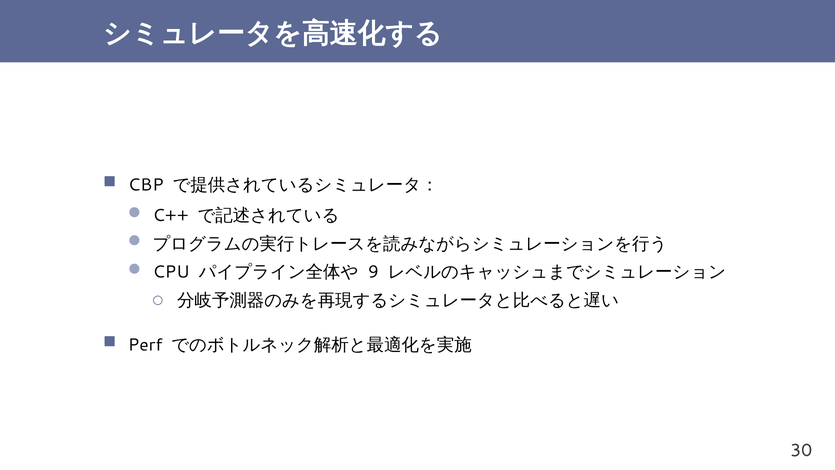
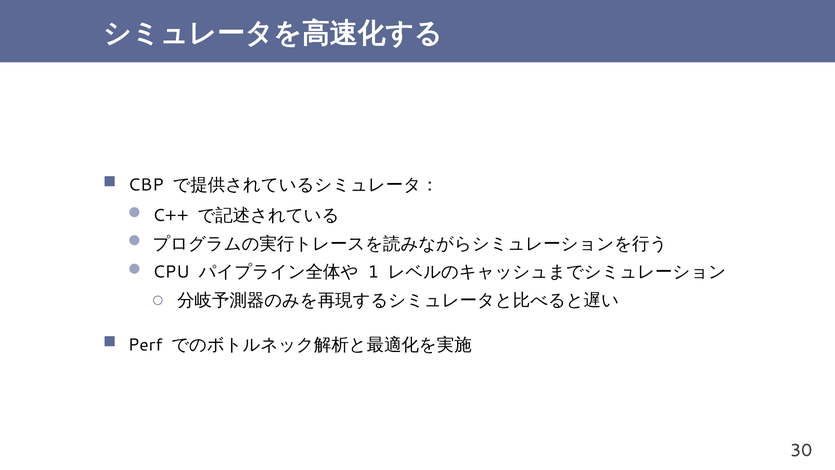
9: 9 -> 1 (373, 272)
